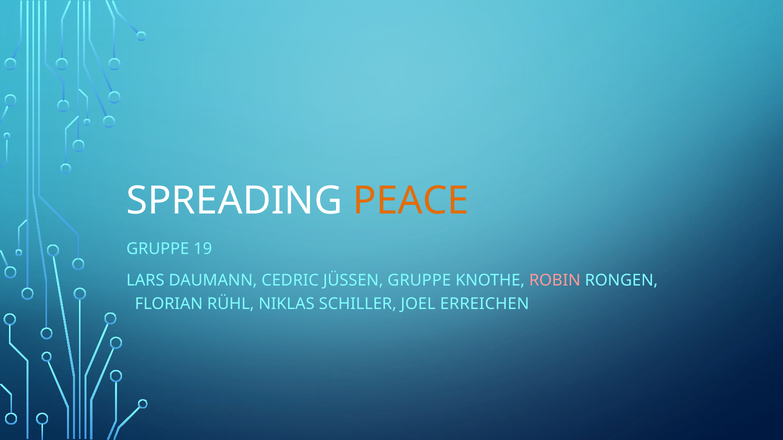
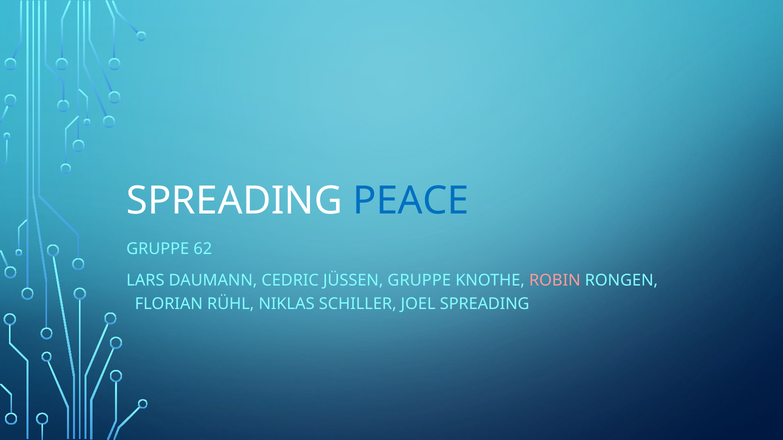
PEACE colour: orange -> blue (411, 201)
19: 19 -> 62 (203, 249)
JOEL ERREICHEN: ERREICHEN -> SPREADING (485, 304)
